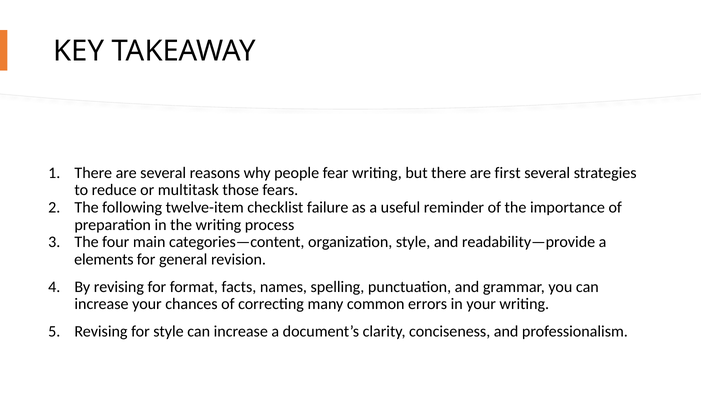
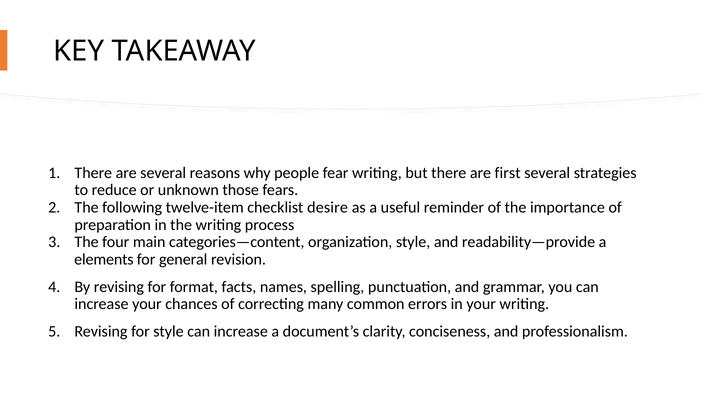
multitask: multitask -> unknown (188, 190)
failure: failure -> desire (328, 208)
